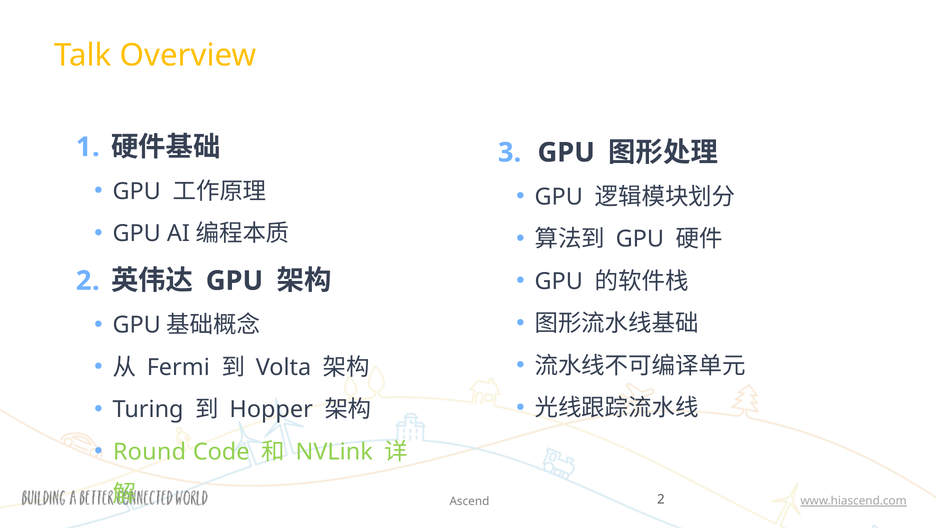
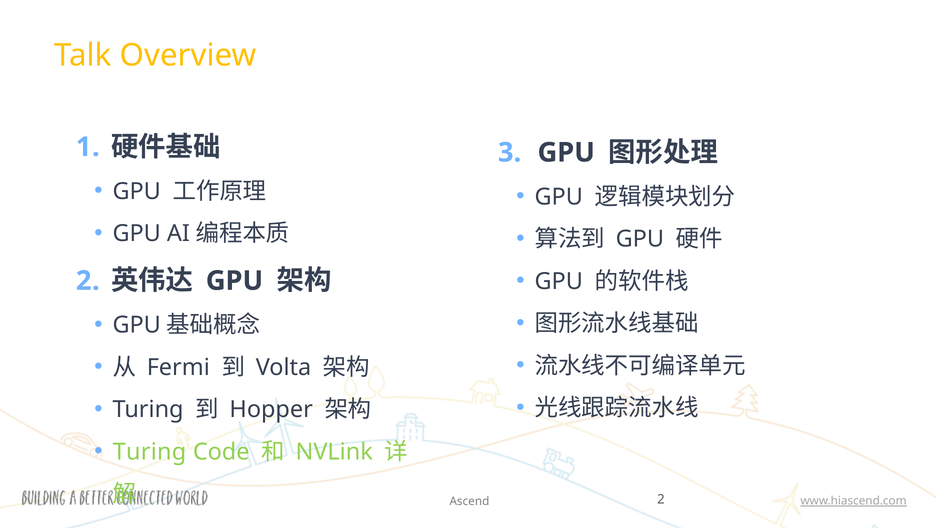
Round: Round -> Turing (150, 452)
